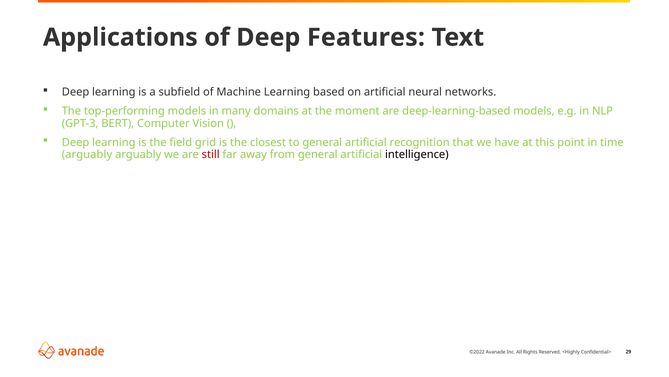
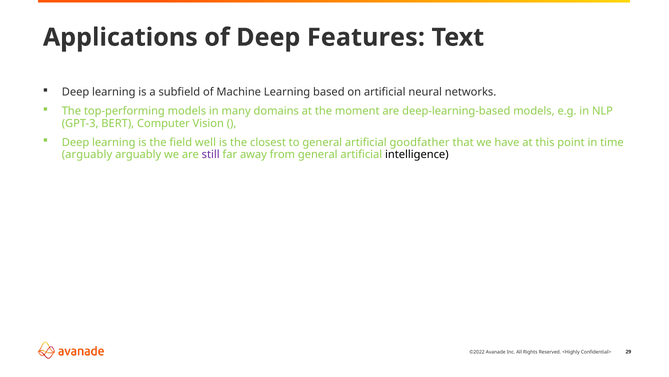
grid: grid -> well (205, 142)
recognition: recognition -> goodfather (420, 142)
still colour: red -> purple (211, 154)
